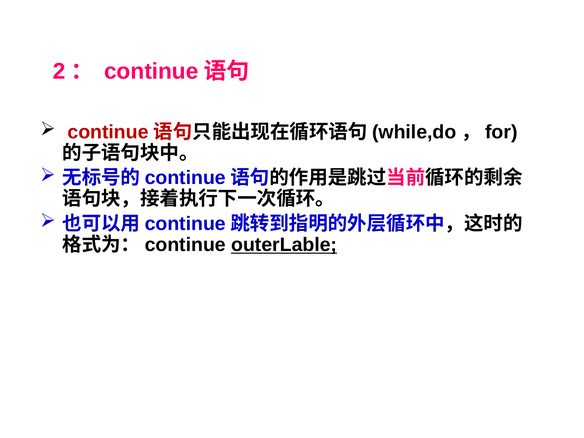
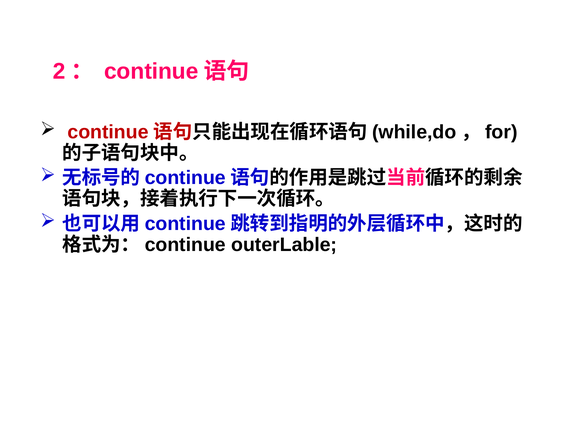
outerLable underline: present -> none (284, 245)
